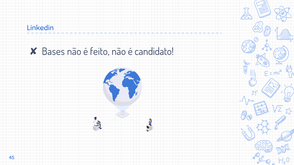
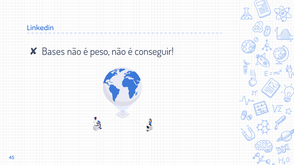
feito: feito -> peso (100, 52)
candidato: candidato -> conseguir (154, 52)
